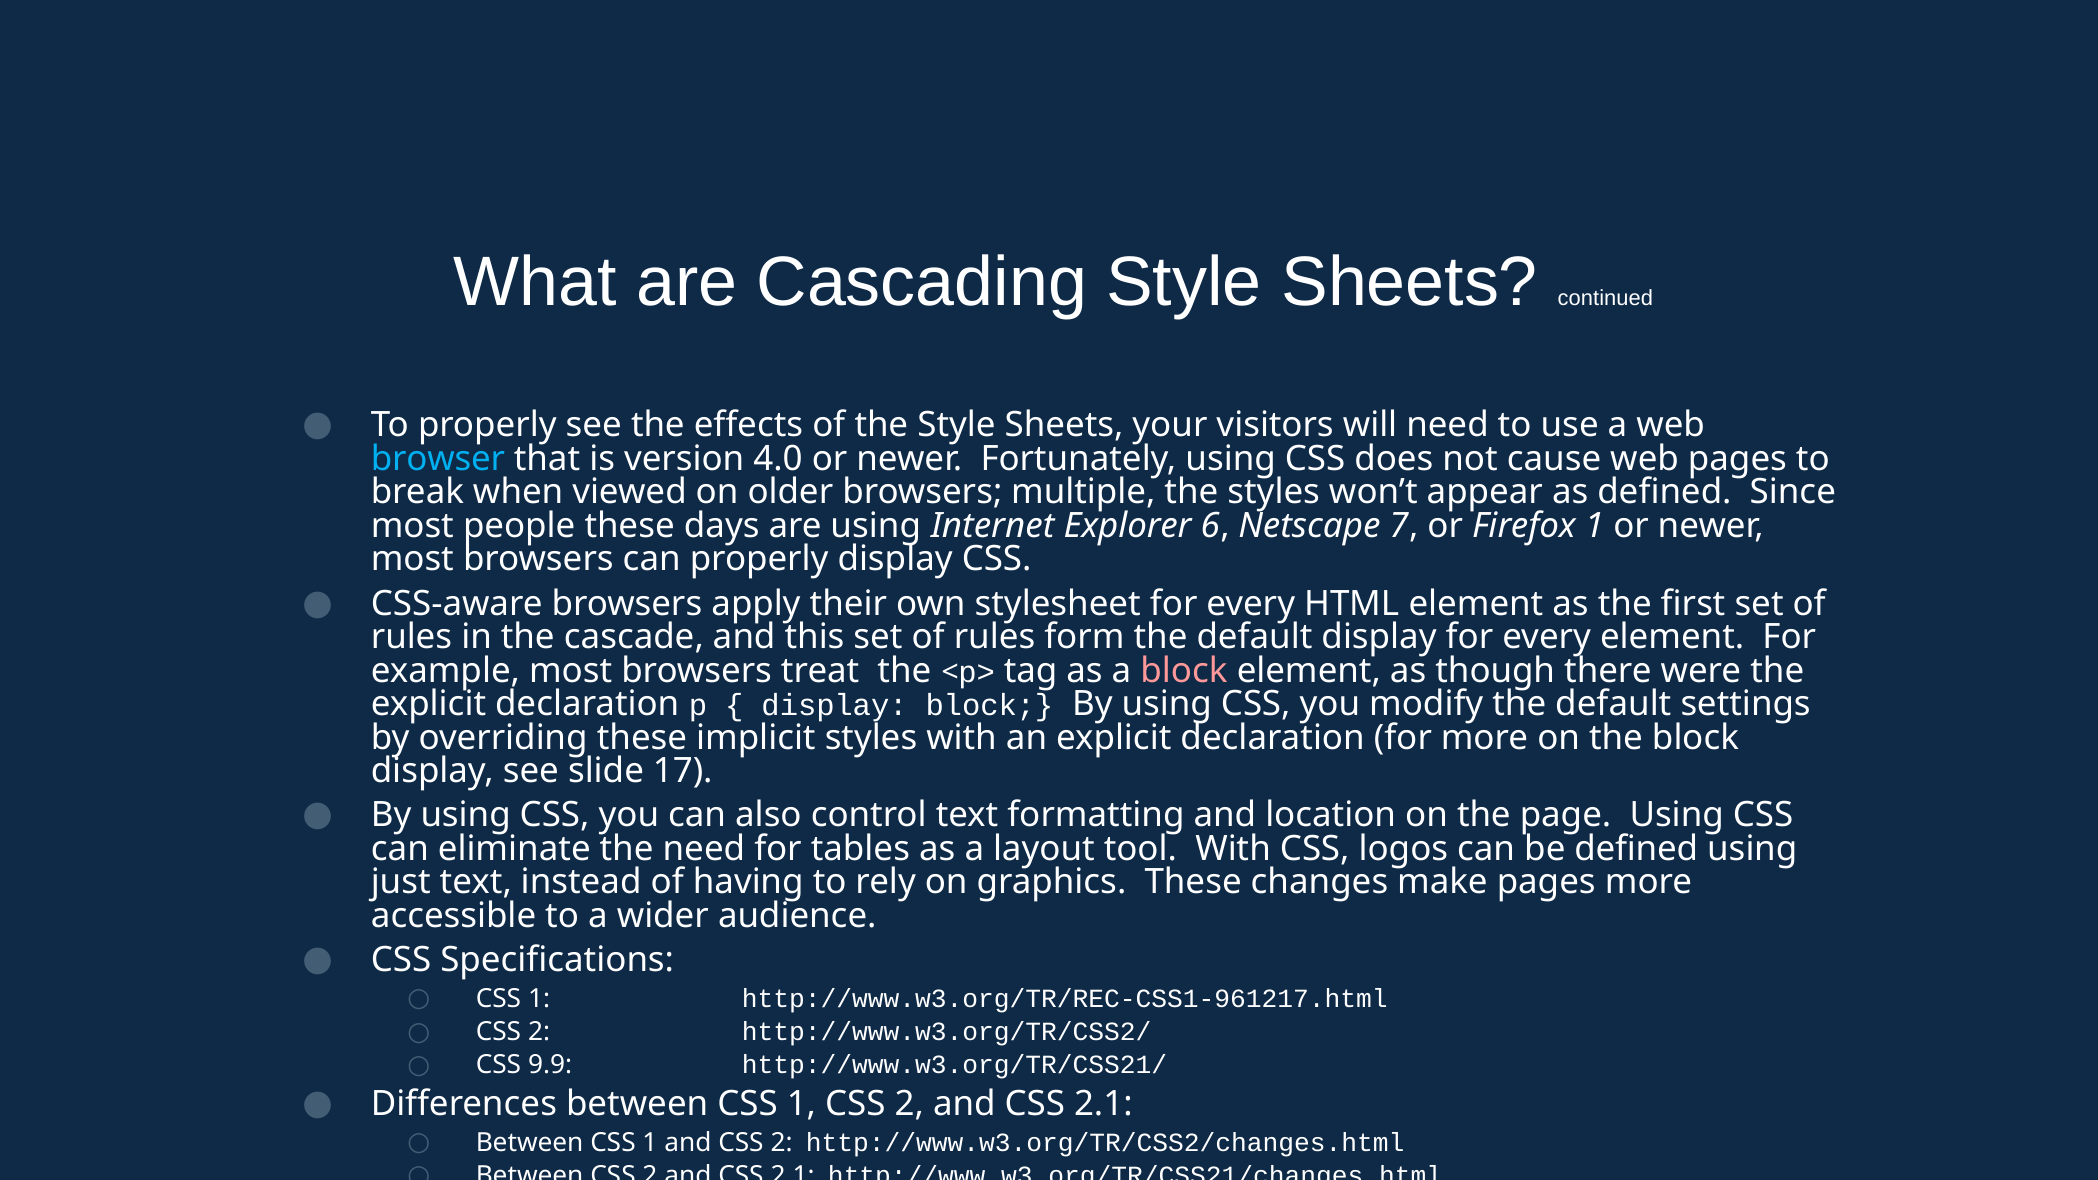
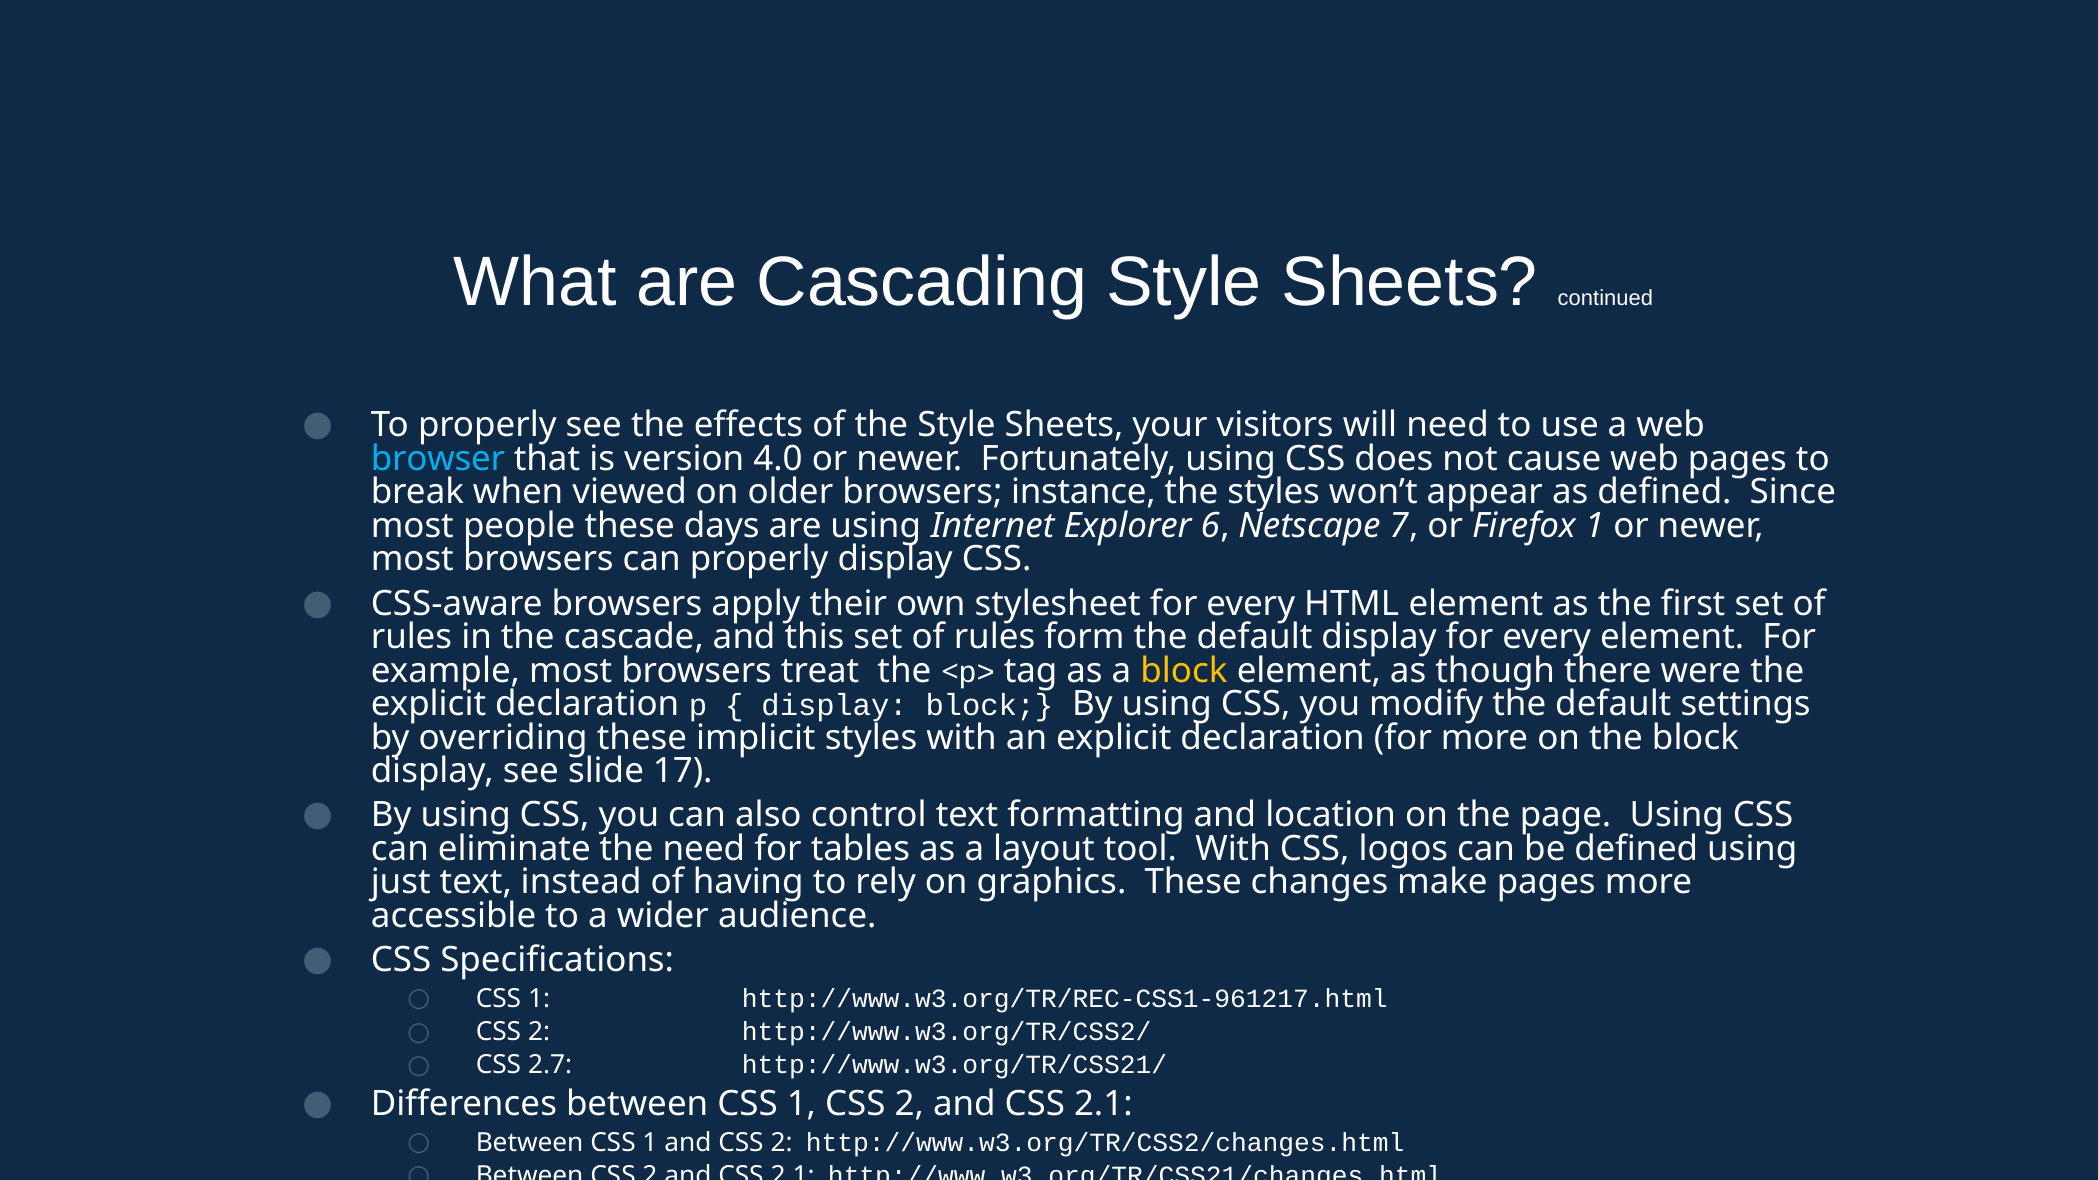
multiple: multiple -> instance (1083, 492)
block colour: pink -> yellow (1184, 671)
9.9: 9.9 -> 2.7 (550, 1065)
